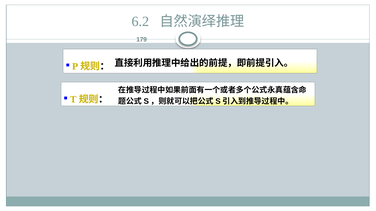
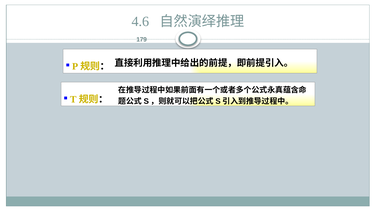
6.2: 6.2 -> 4.6 (140, 22)
